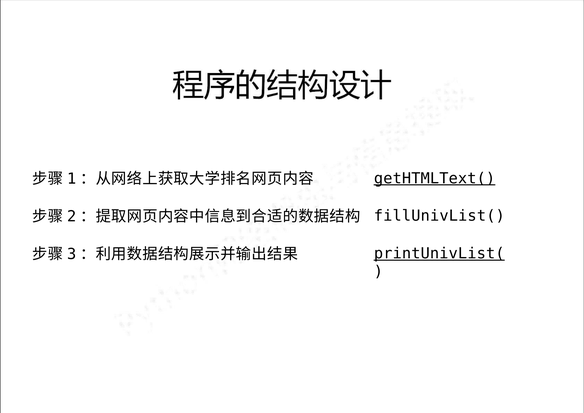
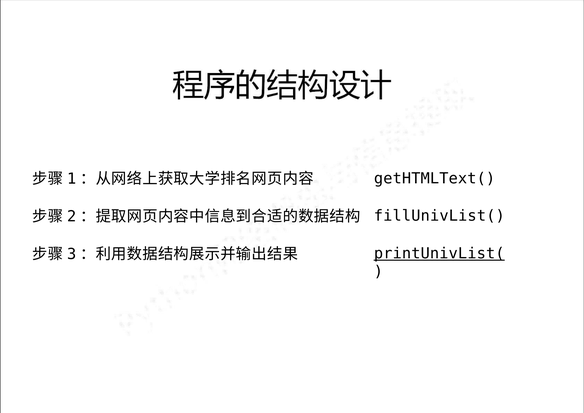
getHTMLText( underline: present -> none (435, 178)
